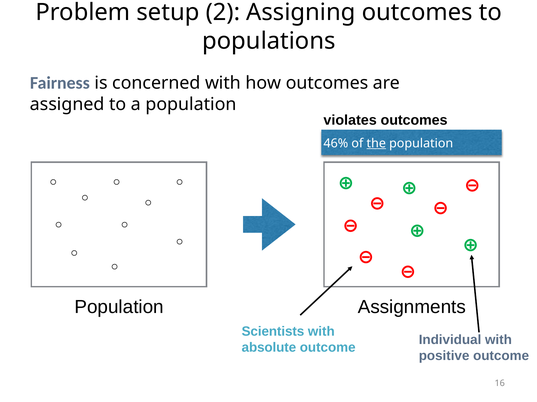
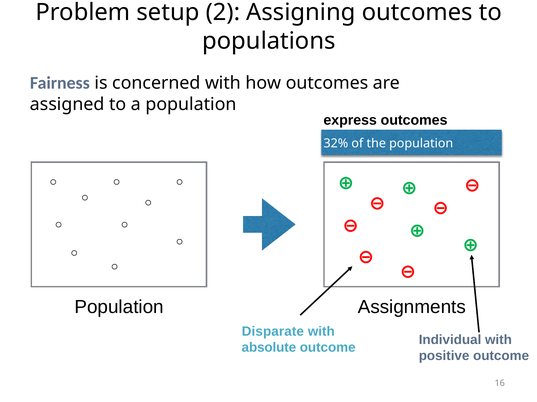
violates: violates -> express (350, 120)
46%: 46% -> 32% (336, 143)
the underline: present -> none (376, 143)
Scientists: Scientists -> Disparate (273, 332)
